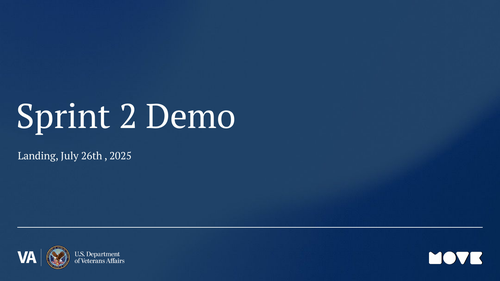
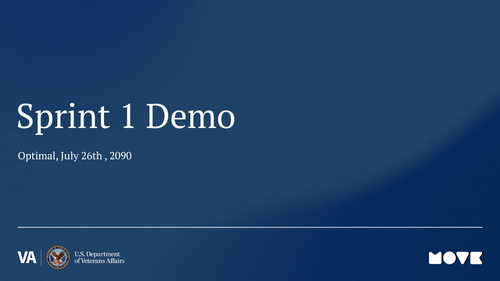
2: 2 -> 1 (128, 117)
Landing: Landing -> Optimal (38, 156)
2025: 2025 -> 2090 (121, 156)
